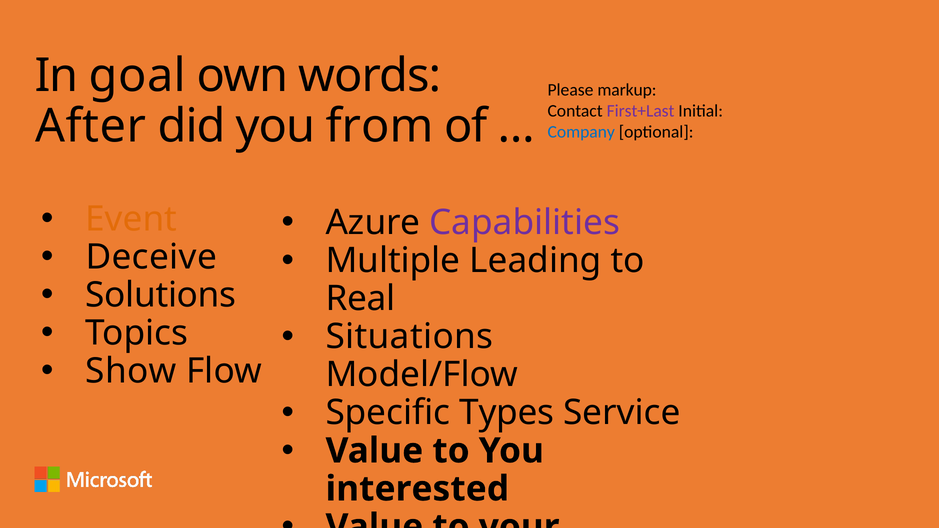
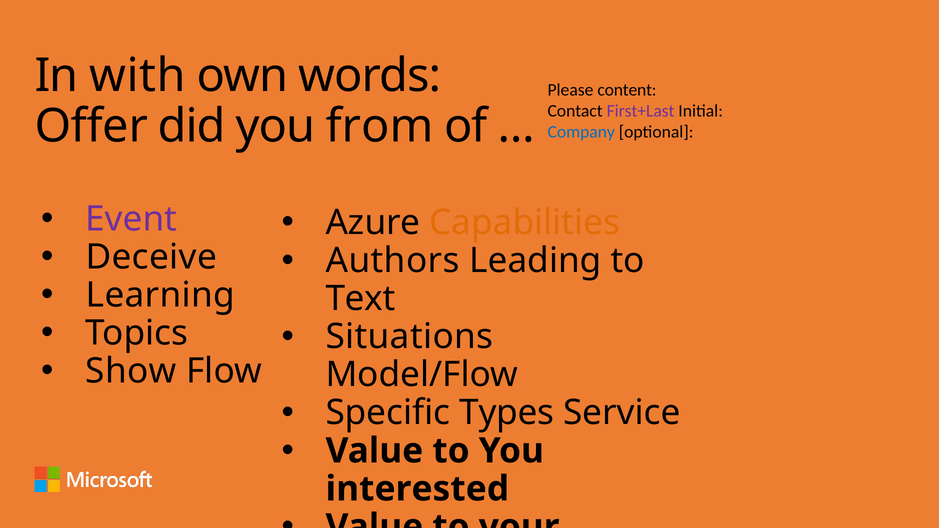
goal: goal -> with (137, 76)
markup: markup -> content (627, 90)
After: After -> Offer (91, 127)
Event colour: orange -> purple (131, 219)
Capabilities colour: purple -> orange (525, 223)
Multiple: Multiple -> Authors (393, 261)
Solutions: Solutions -> Learning (160, 295)
Real: Real -> Text (360, 299)
